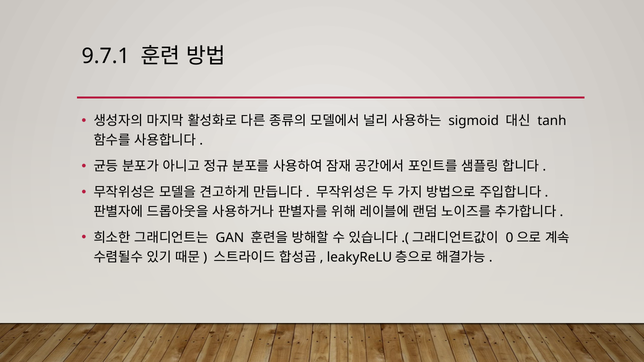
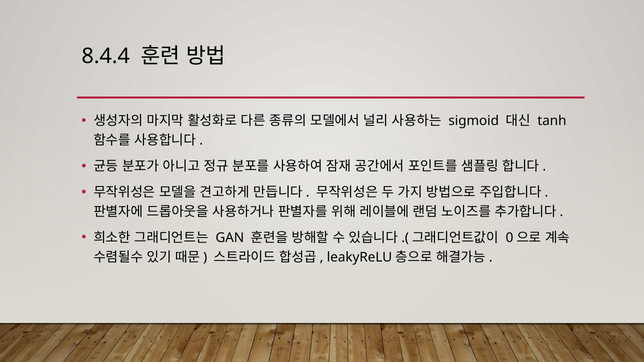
9.7.1: 9.7.1 -> 8.4.4 (106, 56)
